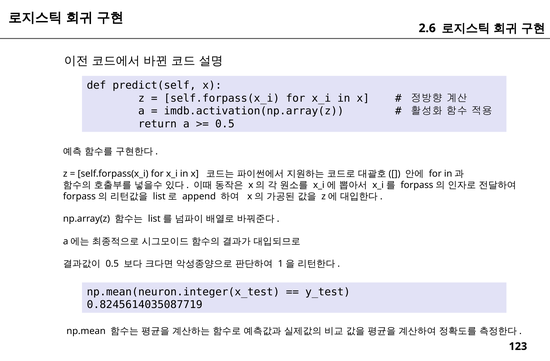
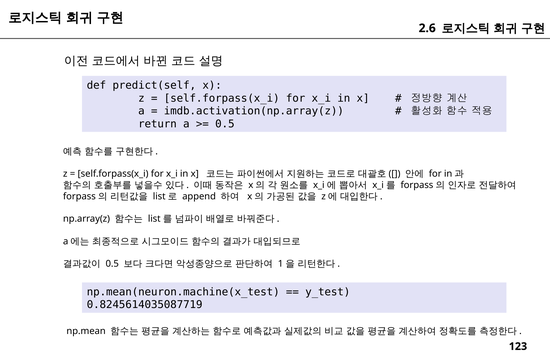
np.mean(neuron.integer(x_test: np.mean(neuron.integer(x_test -> np.mean(neuron.machine(x_test (183, 292)
